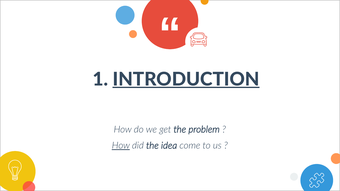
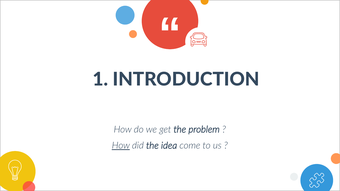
INTRODUCTION underline: present -> none (186, 79)
